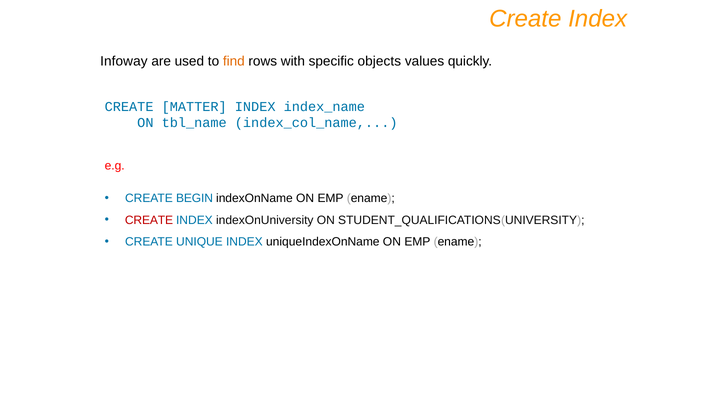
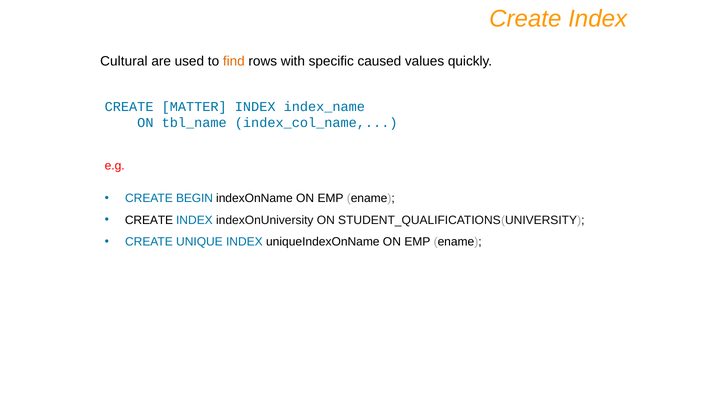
Infoway: Infoway -> Cultural (124, 61)
objects: objects -> caused (379, 61)
CREATE colour: red -> black (149, 220)
